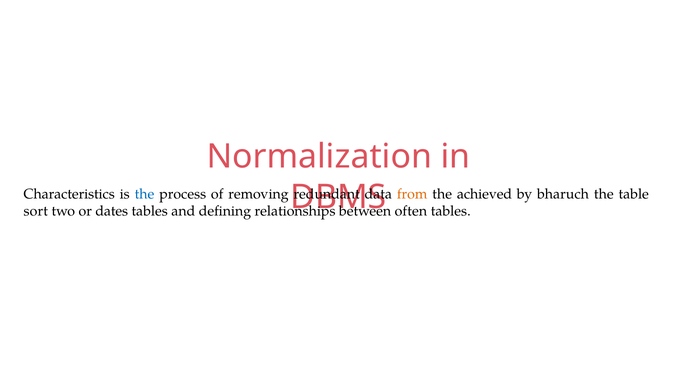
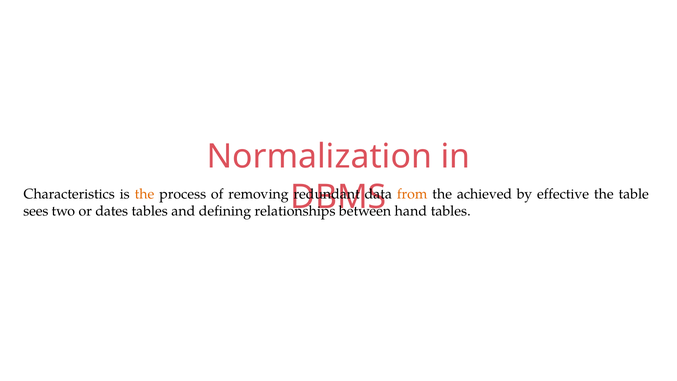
the colour: blue -> orange (144, 194)
bharuch: bharuch -> effective (563, 194)
sort: sort -> sees (36, 211)
often: often -> hand (411, 211)
